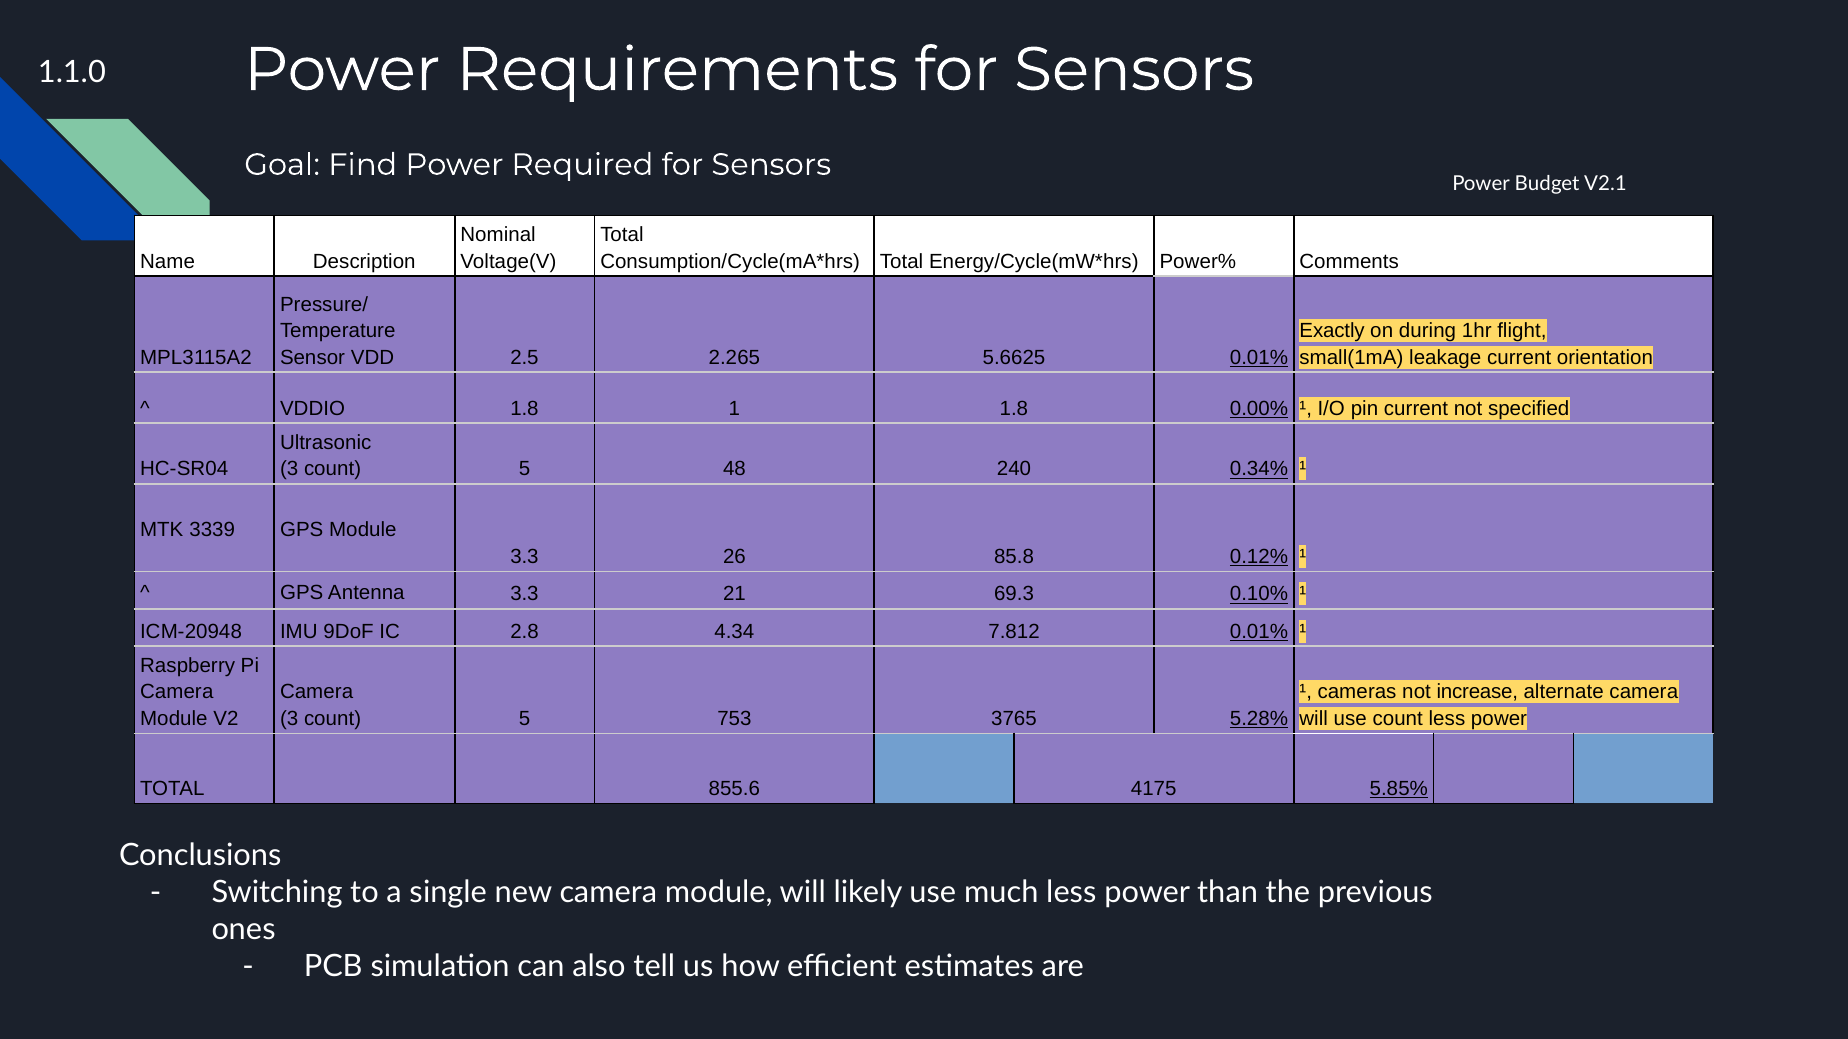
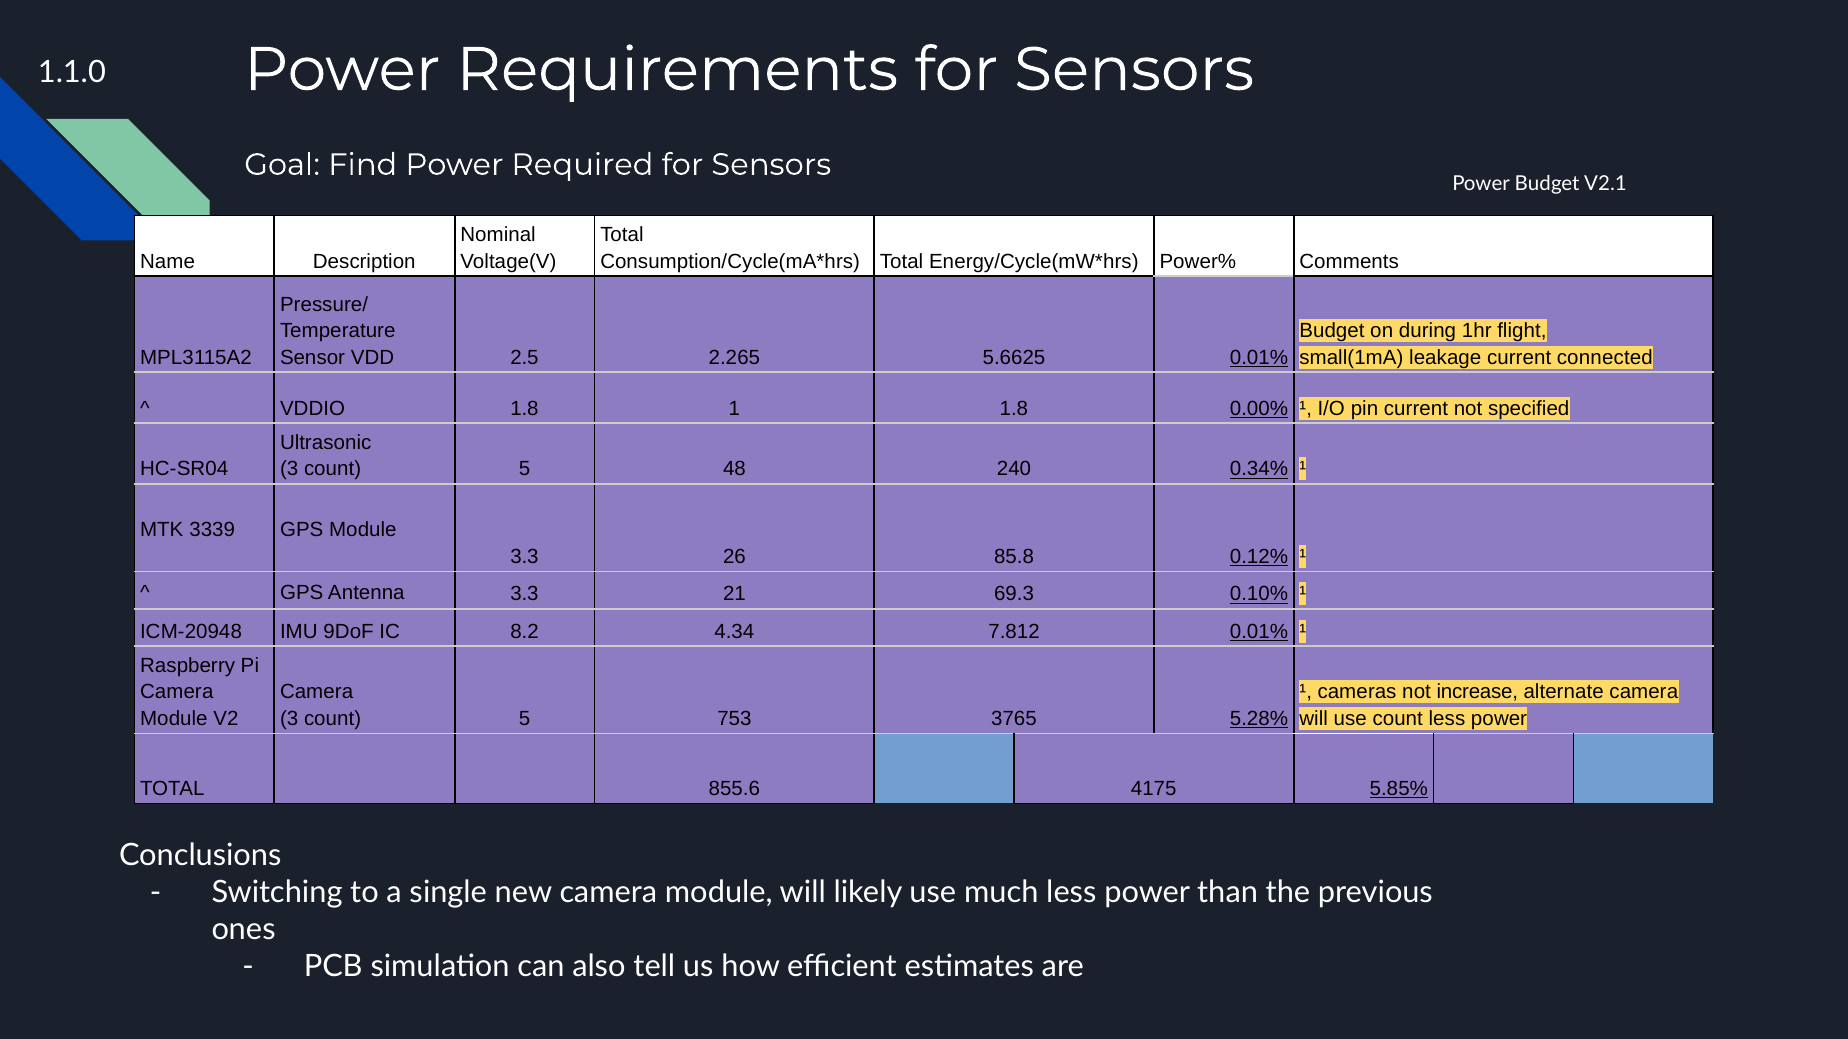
Exactly: Exactly -> Budget (1332, 331)
orientation: orientation -> connected (1605, 358)
2.8: 2.8 -> 8.2 (525, 632)
